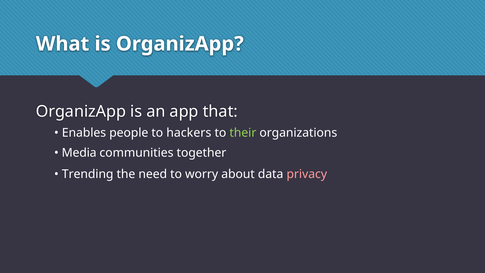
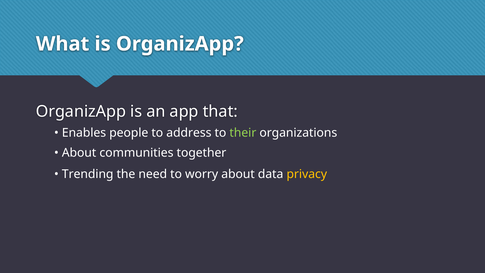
hackers: hackers -> address (189, 133)
Media: Media -> About (79, 153)
privacy colour: pink -> yellow (307, 174)
